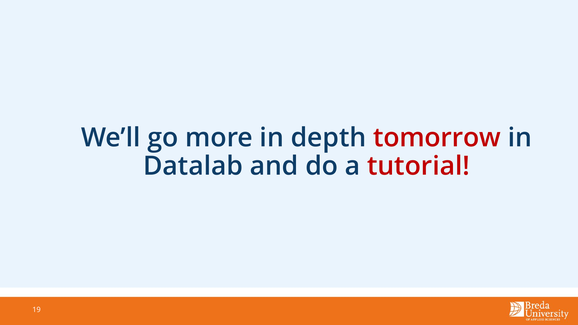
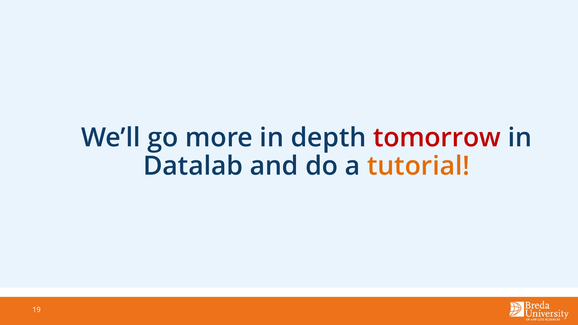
tutorial colour: red -> orange (418, 166)
